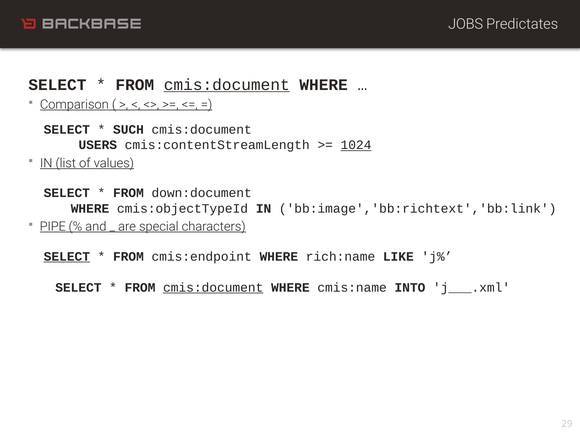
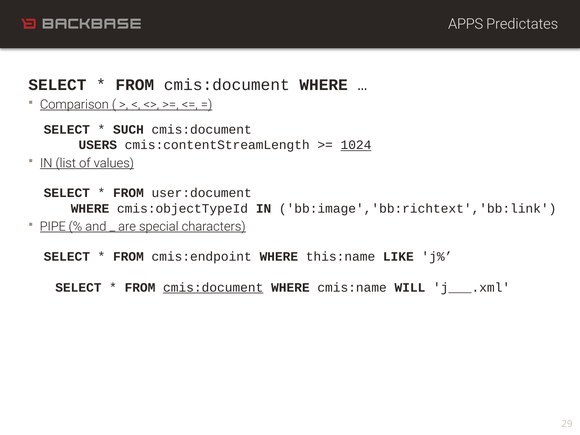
JOBS: JOBS -> APPS (466, 24)
cmis:document underline: present -> none (227, 85)
down:document: down:document -> user:document (202, 193)
SELECT underline: present -> none (67, 257)
rich:name: rich:name -> this:name (341, 257)
INTO: INTO -> WILL (410, 287)
